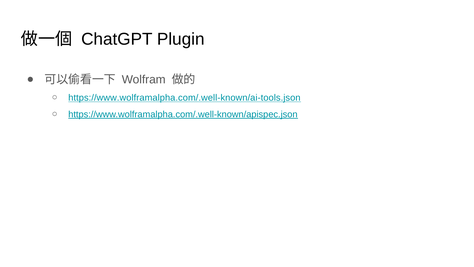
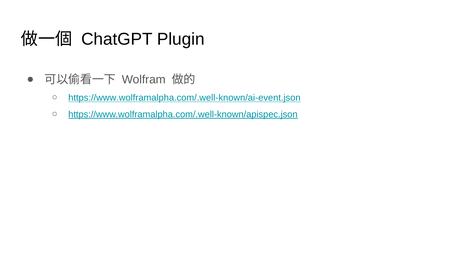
https://www.wolframalpha.com/.well-known/ai-tools.json: https://www.wolframalpha.com/.well-known/ai-tools.json -> https://www.wolframalpha.com/.well-known/ai-event.json (184, 98)
